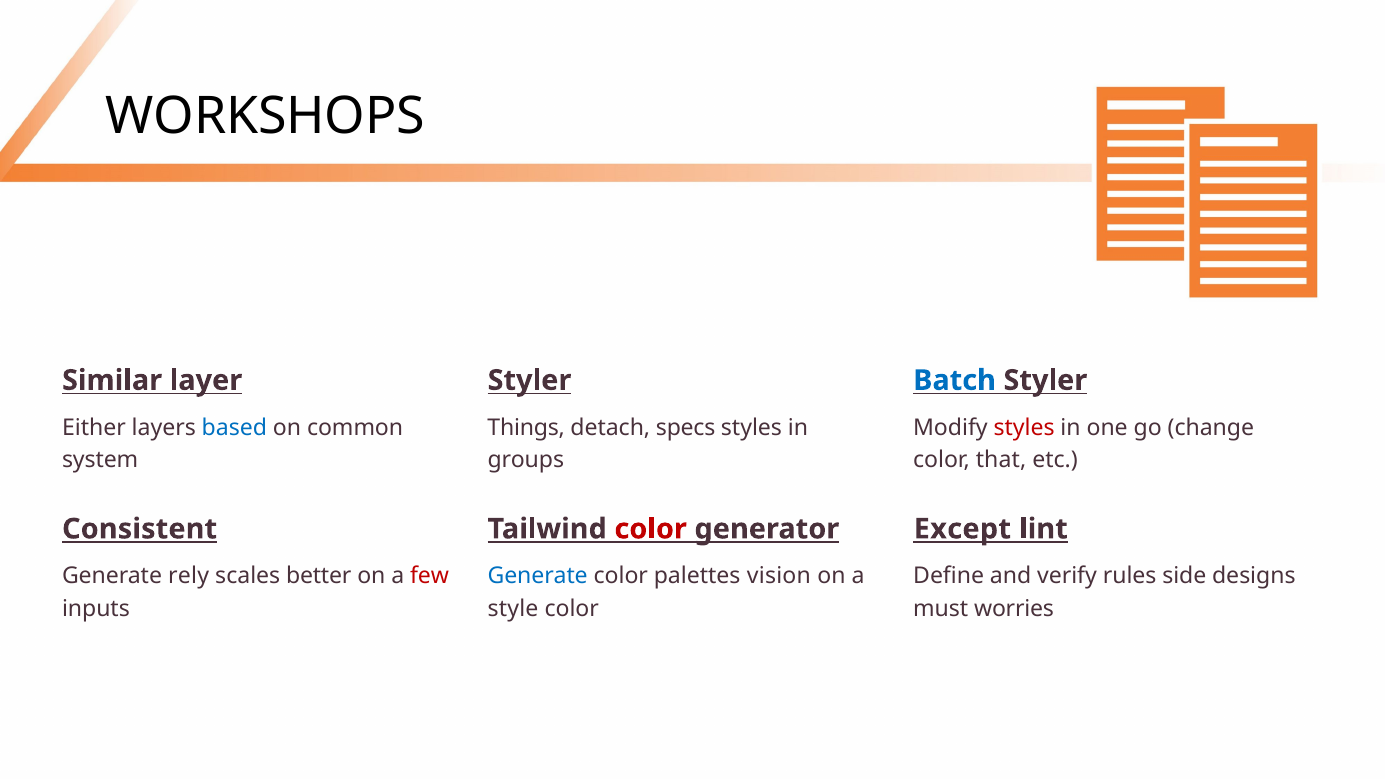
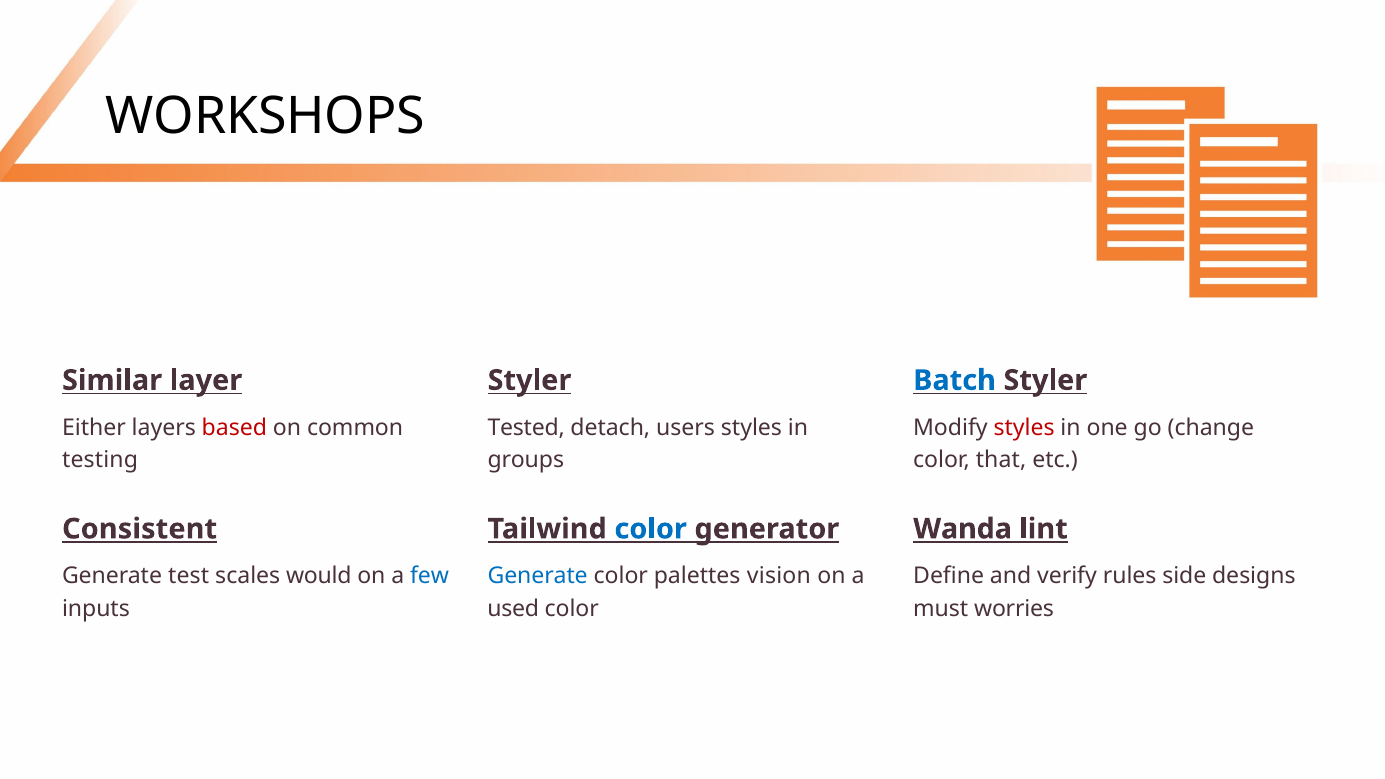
based colour: blue -> red (234, 428)
Things: Things -> Tested (526, 428)
specs: specs -> users (686, 428)
system: system -> testing (100, 460)
color colour: red -> blue (651, 529)
Except: Except -> Wanda (963, 529)
rely: rely -> test (189, 576)
better: better -> would (319, 576)
few colour: red -> blue (430, 576)
style: style -> used (513, 609)
